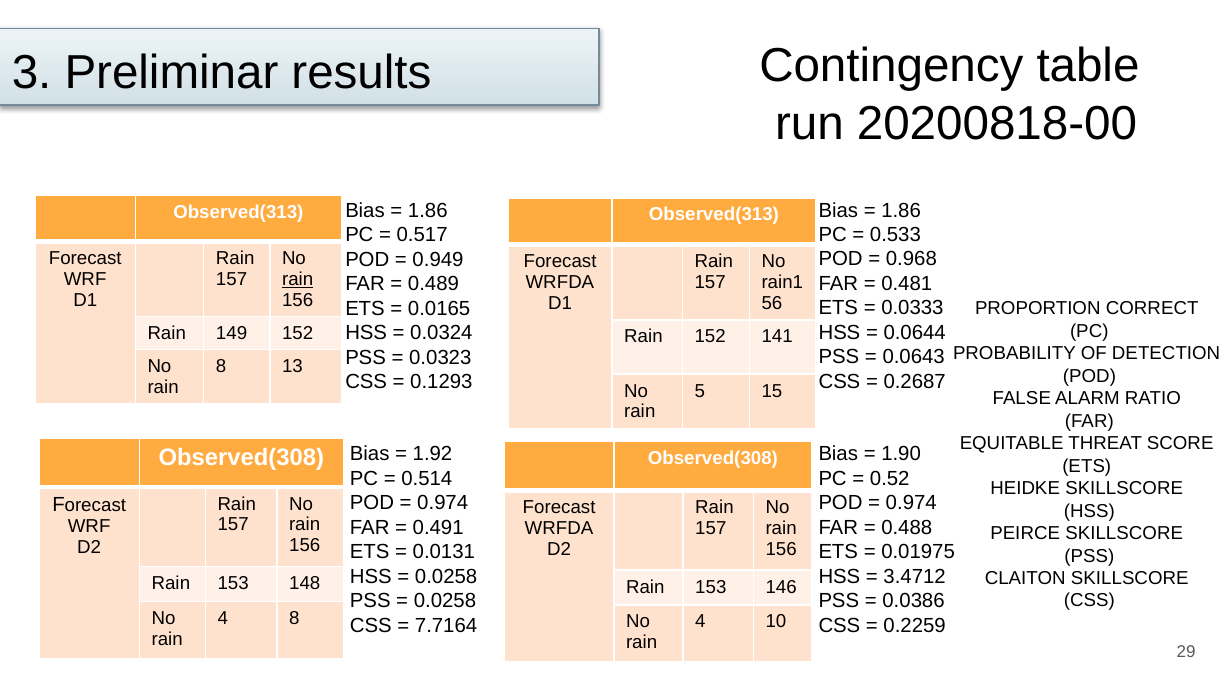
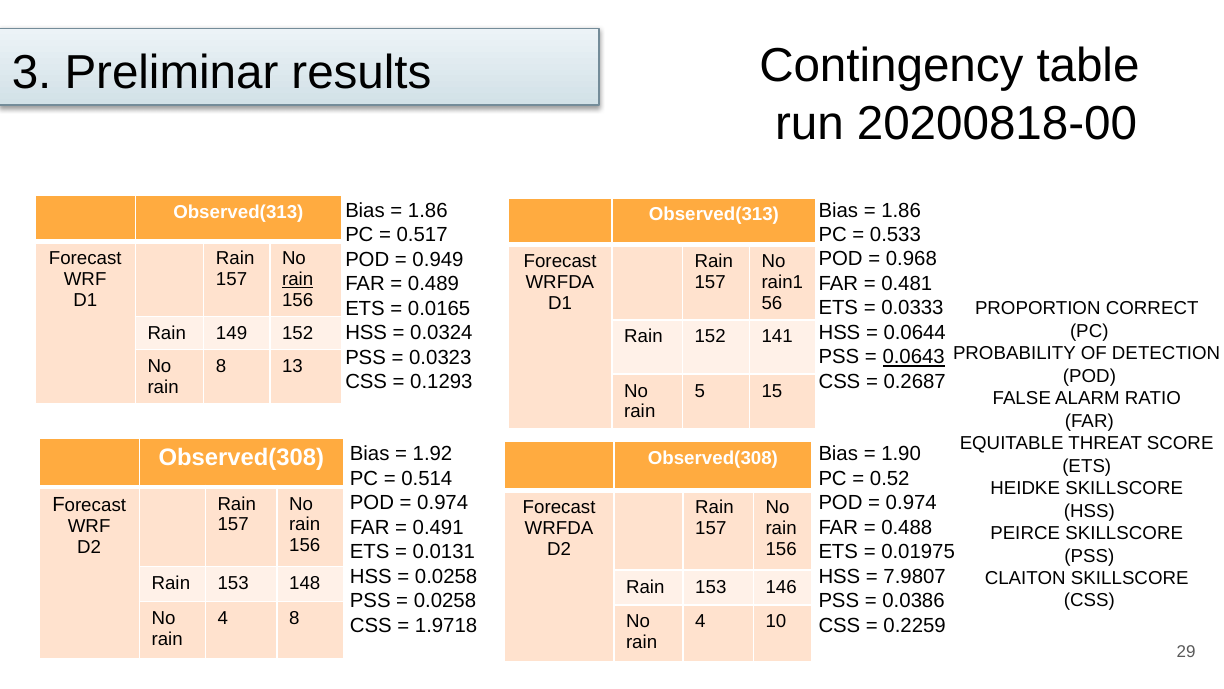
0.0643 underline: none -> present (914, 357)
3.4712: 3.4712 -> 7.9807 (915, 576)
7.7164: 7.7164 -> 1.9718 (446, 625)
